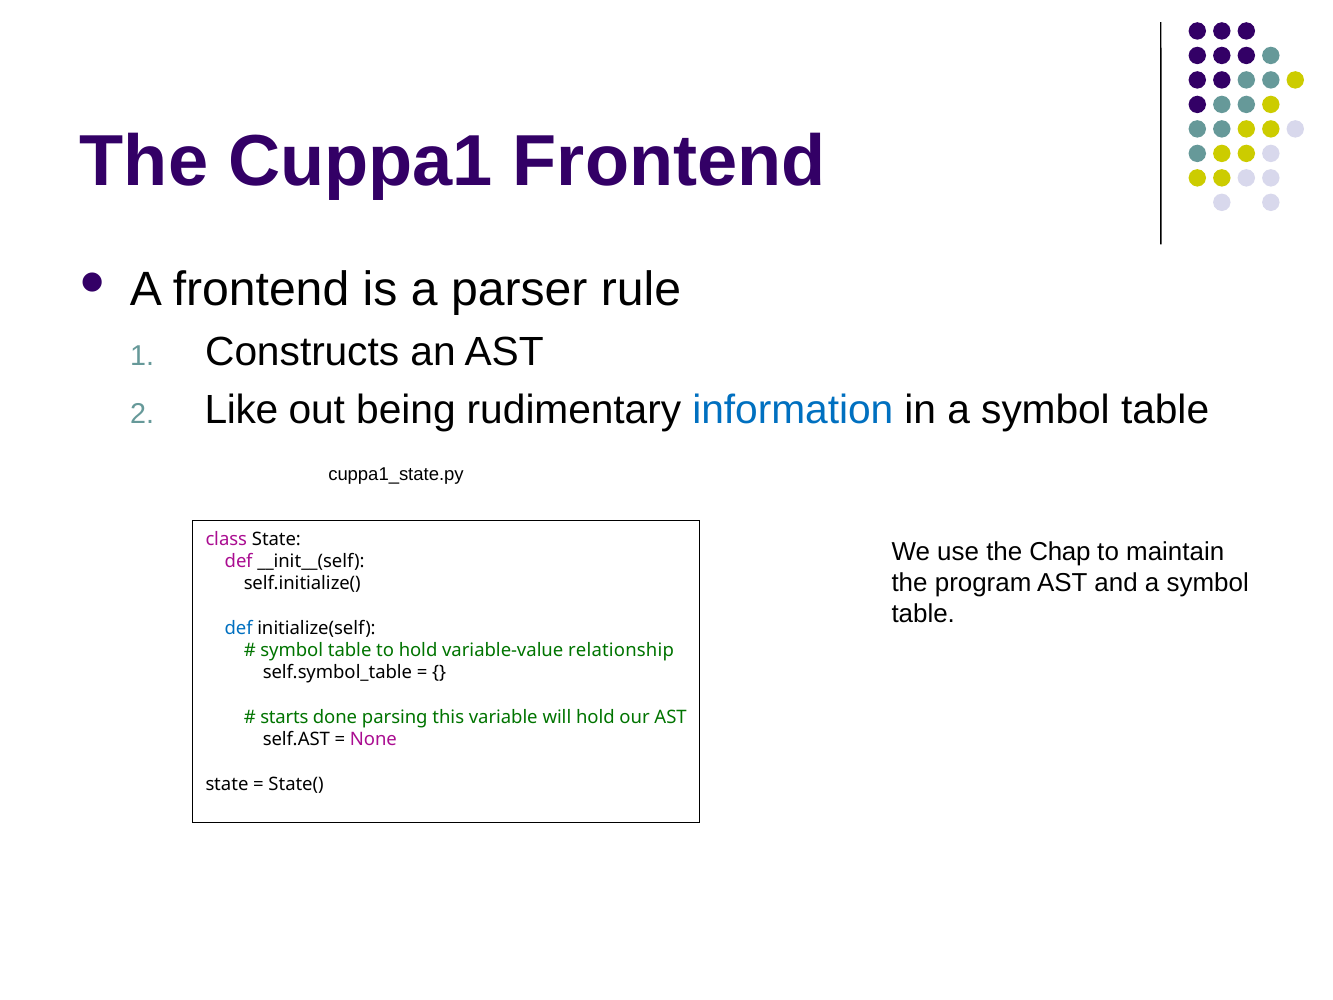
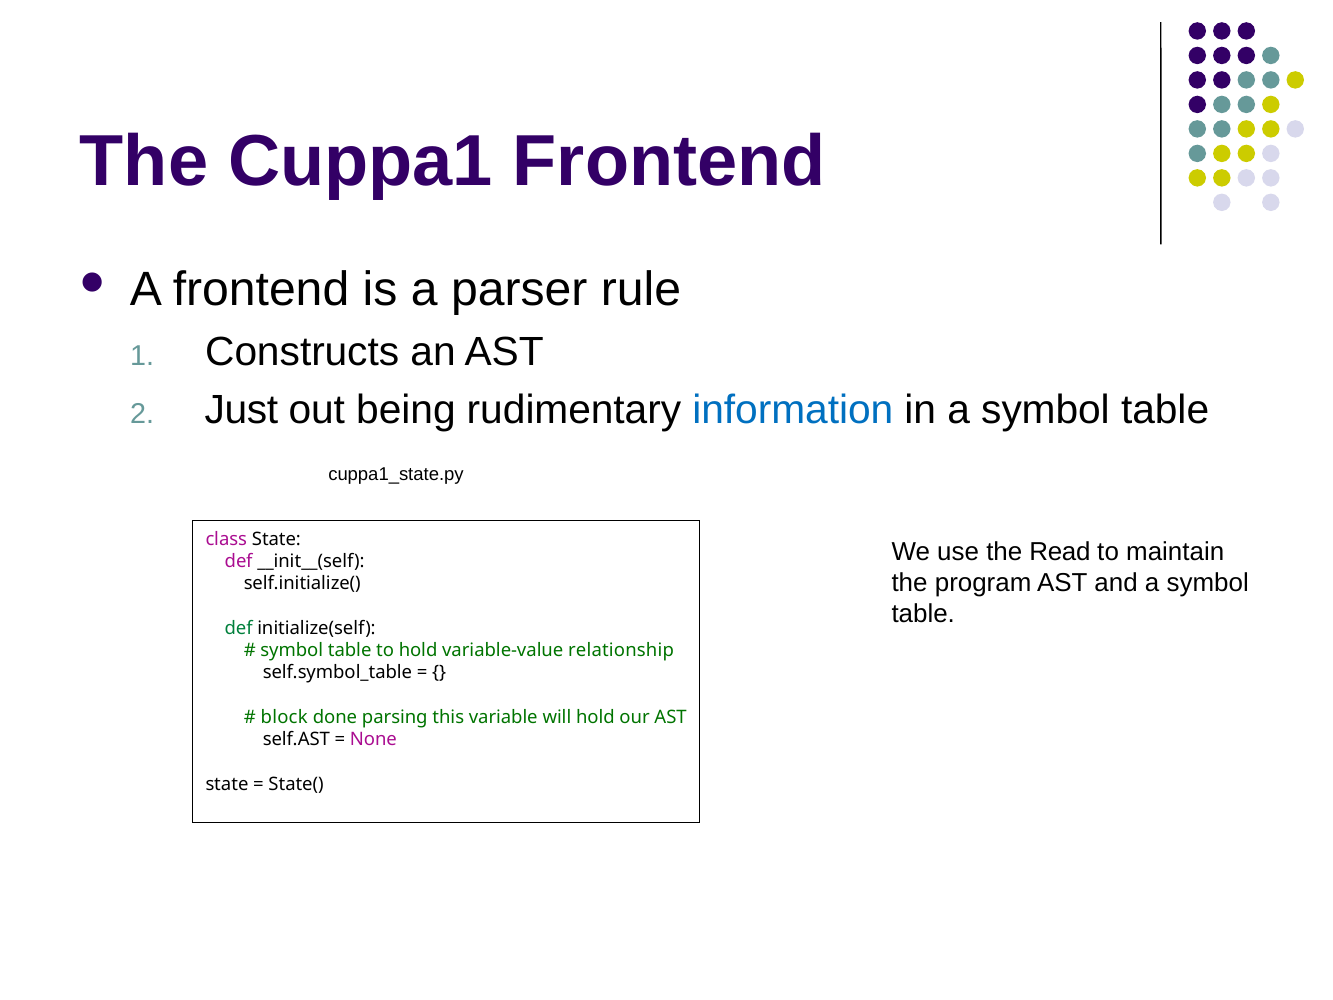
Like: Like -> Just (241, 410)
Chap: Chap -> Read (1060, 552)
def colour: blue -> green (239, 628)
starts: starts -> block (284, 717)
